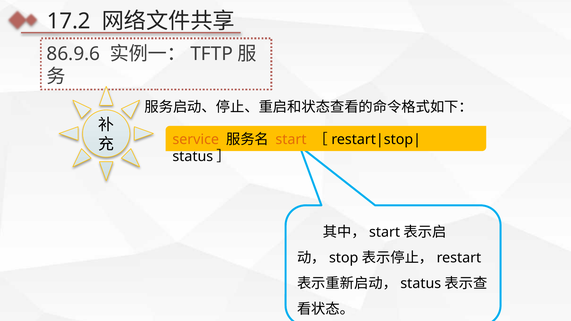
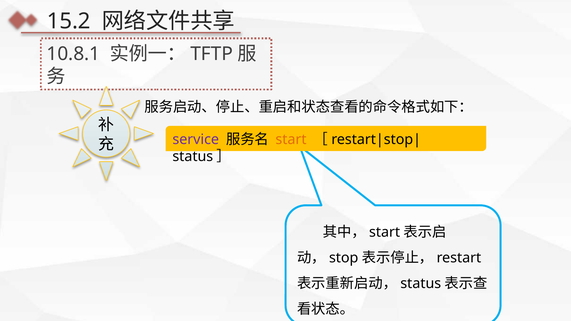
17.2: 17.2 -> 15.2 (69, 21)
86.9.6: 86.9.6 -> 10.8.1 (73, 54)
service colour: orange -> purple (196, 140)
